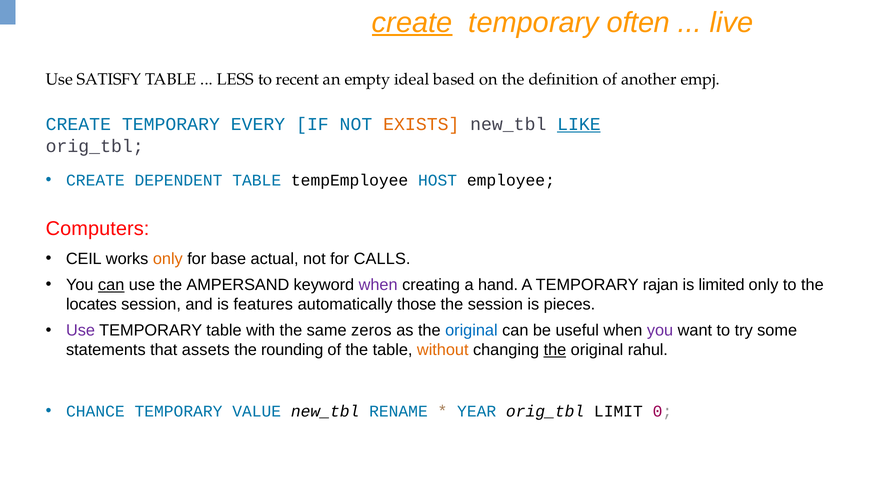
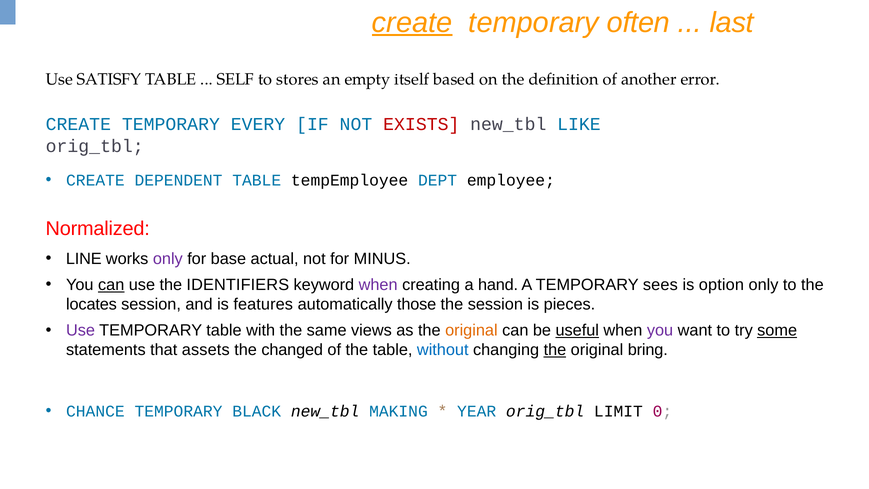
live: live -> last (732, 23)
LESS: LESS -> SELF (235, 80)
recent: recent -> stores (297, 80)
ideal: ideal -> itself (412, 80)
empj: empj -> error (700, 80)
EXISTS colour: orange -> red (421, 124)
LIKE underline: present -> none (579, 124)
HOST: HOST -> DEPT (438, 180)
Computers: Computers -> Normalized (98, 229)
CEIL: CEIL -> LINE (84, 259)
only colour: orange -> purple (168, 259)
CALLS: CALLS -> MINUS (382, 259)
AMPERSAND: AMPERSAND -> IDENTIFIERS (238, 285)
rajan: rajan -> sees (660, 285)
limited: limited -> option (721, 285)
zeros: zeros -> views (371, 330)
original colour: blue -> orange (471, 330)
useful underline: none -> present (577, 330)
some underline: none -> present (777, 330)
rounding: rounding -> changed (292, 350)
without colour: orange -> blue (443, 350)
rahul: rahul -> bring (648, 350)
VALUE: VALUE -> BLACK (257, 411)
RENAME: RENAME -> MAKING (398, 411)
